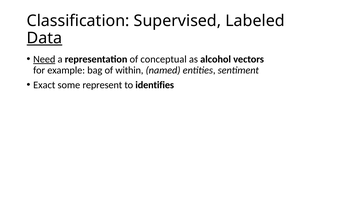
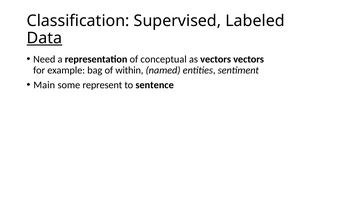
Need underline: present -> none (44, 59)
as alcohol: alcohol -> vectors (216, 59)
Exact: Exact -> Main (44, 85)
identifies: identifies -> sentence (155, 85)
